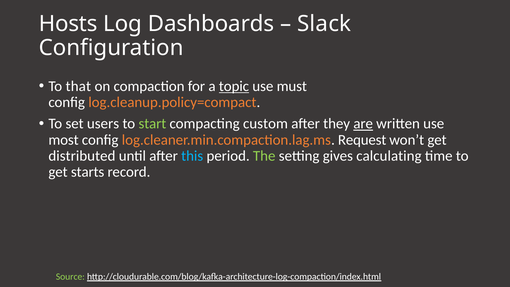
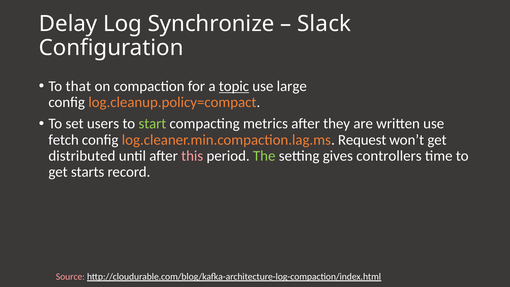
Hosts: Hosts -> Delay (68, 24)
Dashboards: Dashboards -> Synchronize (211, 24)
must: must -> large (292, 86)
custom: custom -> metrics (265, 124)
are underline: present -> none (363, 124)
most: most -> fetch (64, 140)
this colour: light blue -> pink (192, 156)
calculating: calculating -> controllers (389, 156)
Source colour: light green -> pink (70, 276)
